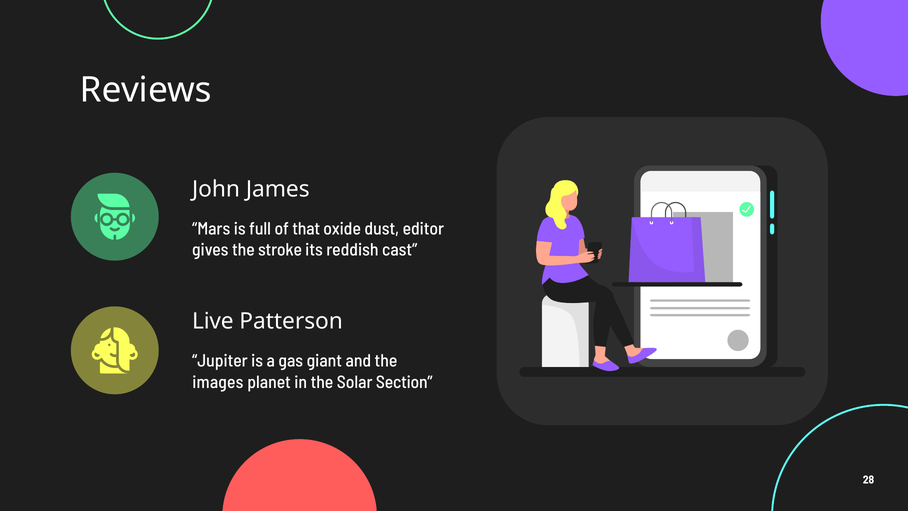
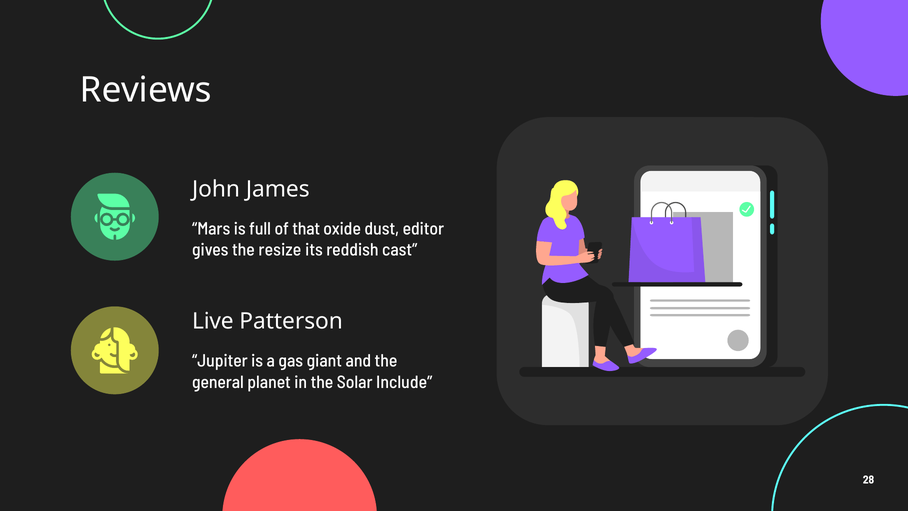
stroke: stroke -> resize (280, 250)
images: images -> general (218, 382)
Section: Section -> Include (404, 382)
